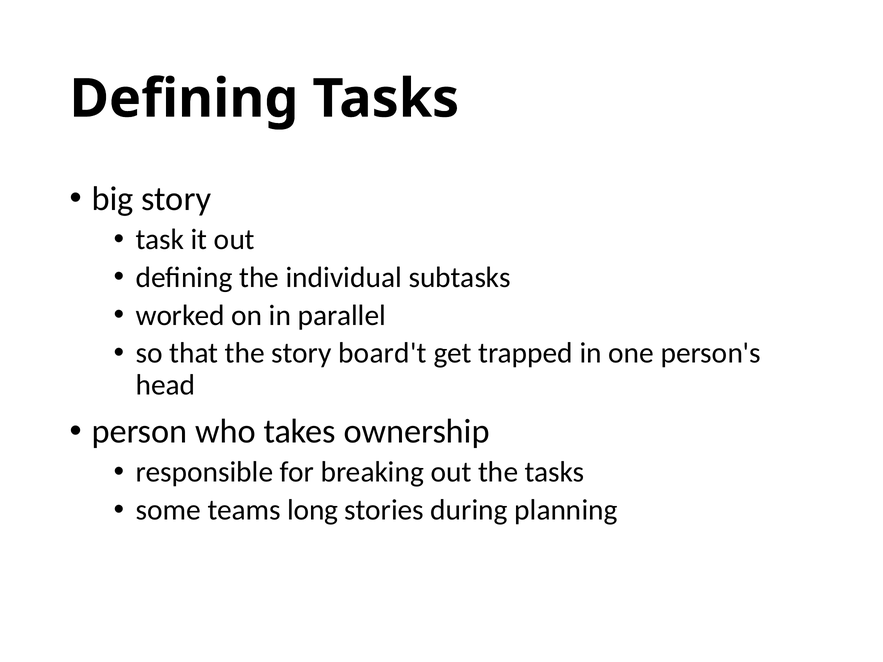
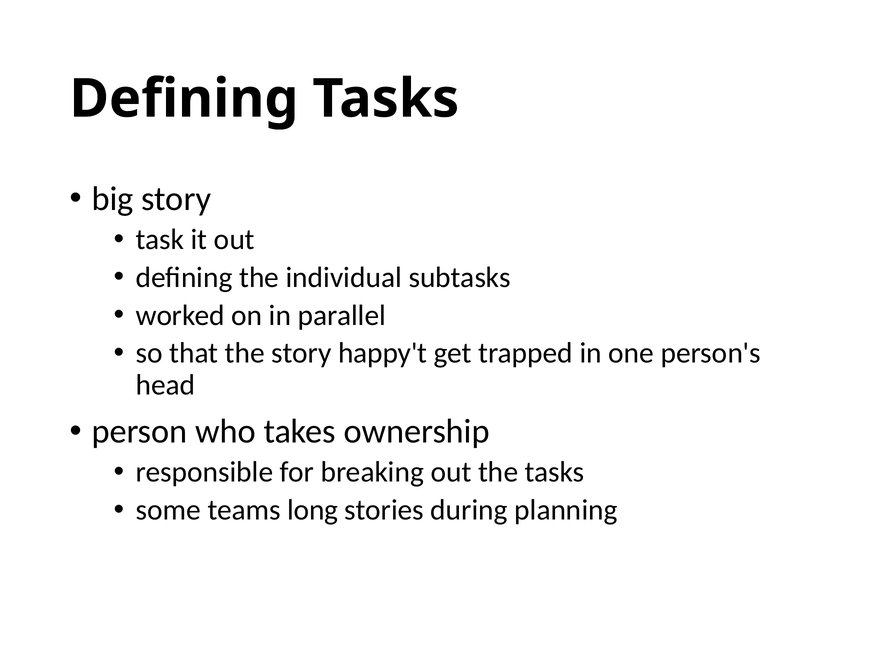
board't: board't -> happy't (383, 353)
